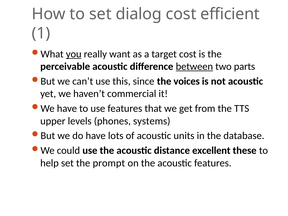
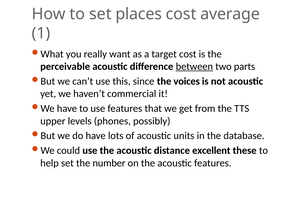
dialog: dialog -> places (139, 14)
efficient: efficient -> average (230, 14)
you underline: present -> none (74, 54)
systems: systems -> possibly (152, 121)
prompt: prompt -> number (109, 163)
